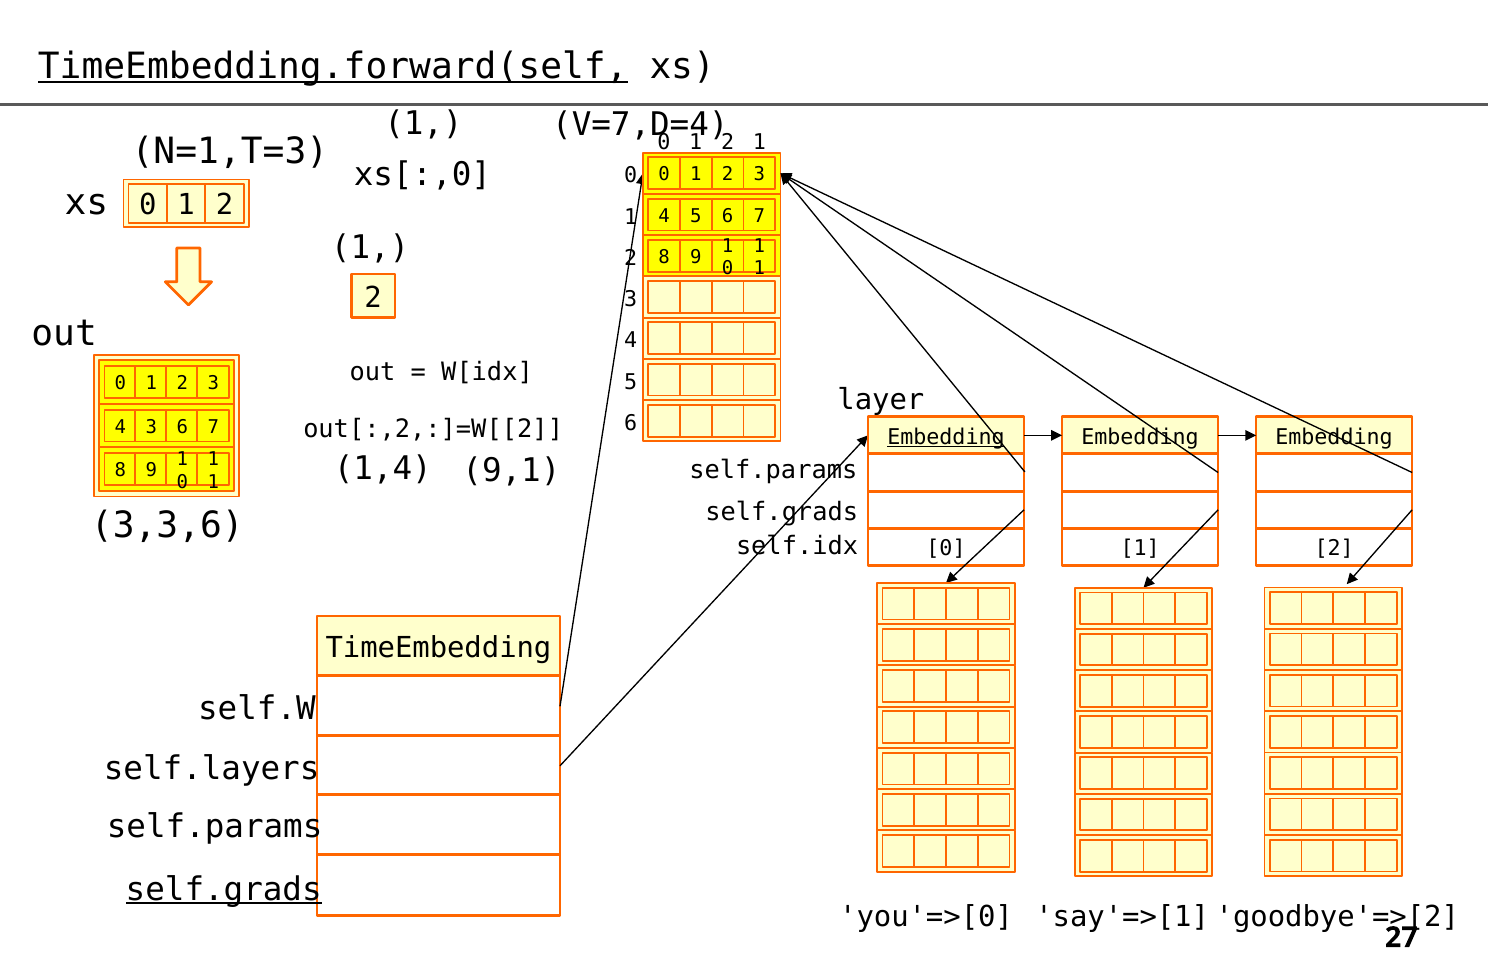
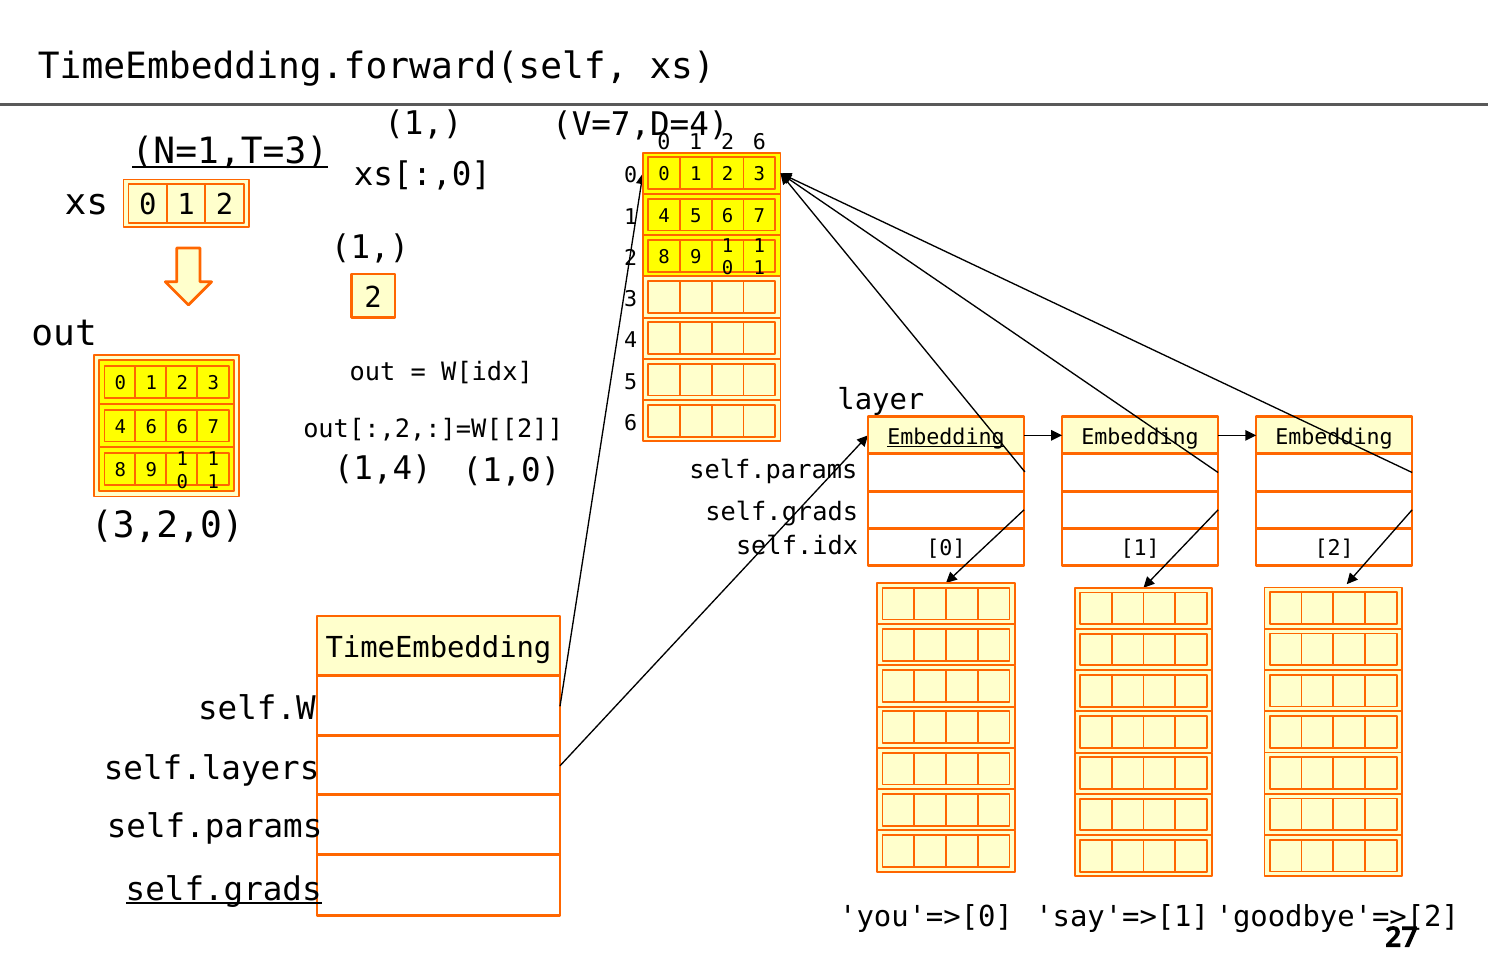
TimeEmbedding.forward(self underline: present -> none (333, 67)
2 1: 1 -> 6 (759, 142)
N=1,T=3 underline: none -> present (230, 151)
4 3: 3 -> 6 (151, 427)
9,1: 9,1 -> 1,0 (511, 470)
3,3,6: 3,3,6 -> 3,2,0 (167, 526)
